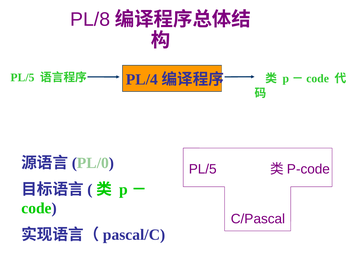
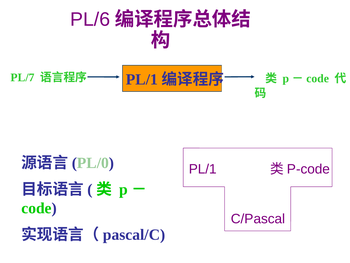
PL/8: PL/8 -> PL/6 (90, 19)
PL/5: PL/5 -> PL/7 (22, 77)
PL/4: PL/4 -> PL/1 (142, 79)
PL/5: PL/5 -> PL/1 (203, 169)
